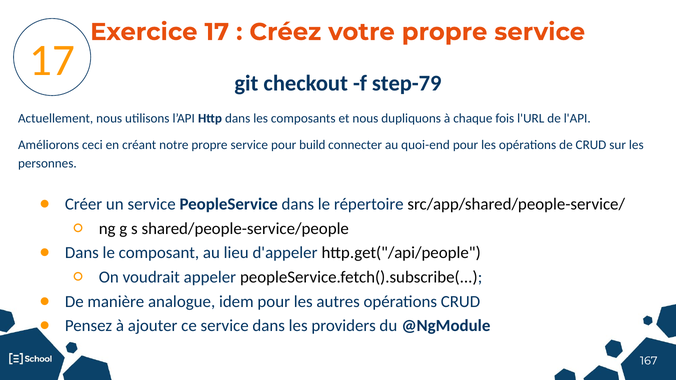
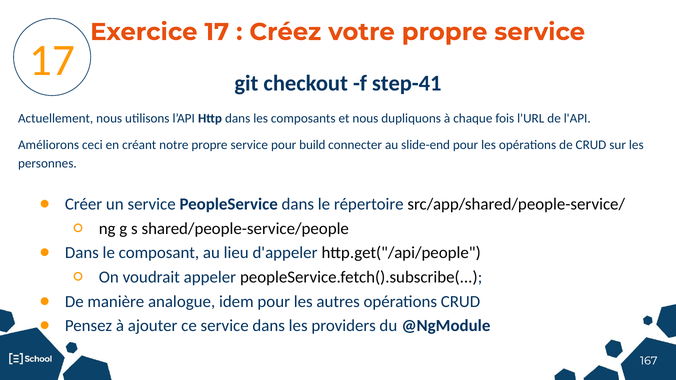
step-79: step-79 -> step-41 (407, 83)
quoi-end: quoi-end -> slide-end (426, 145)
